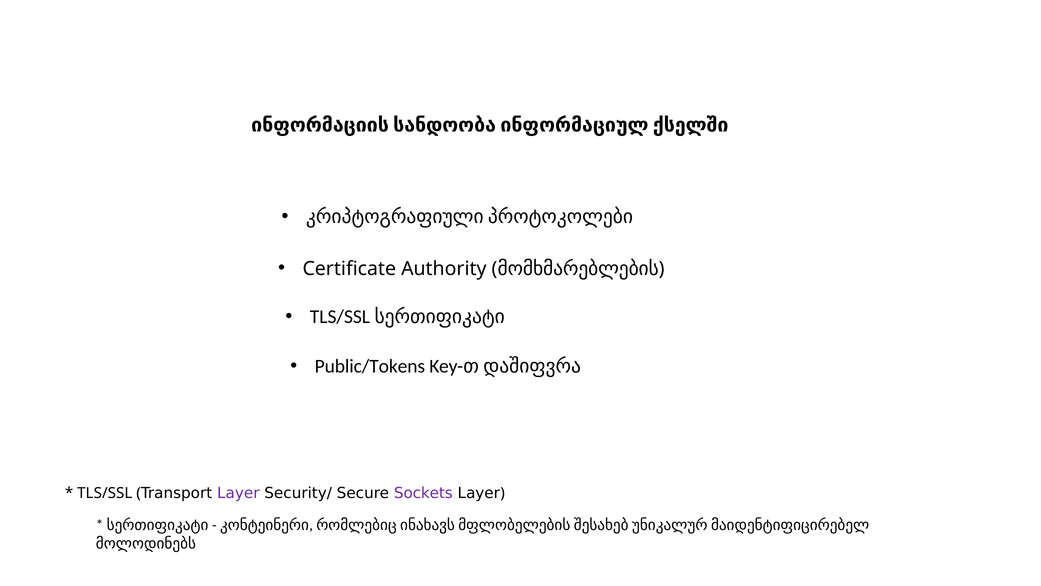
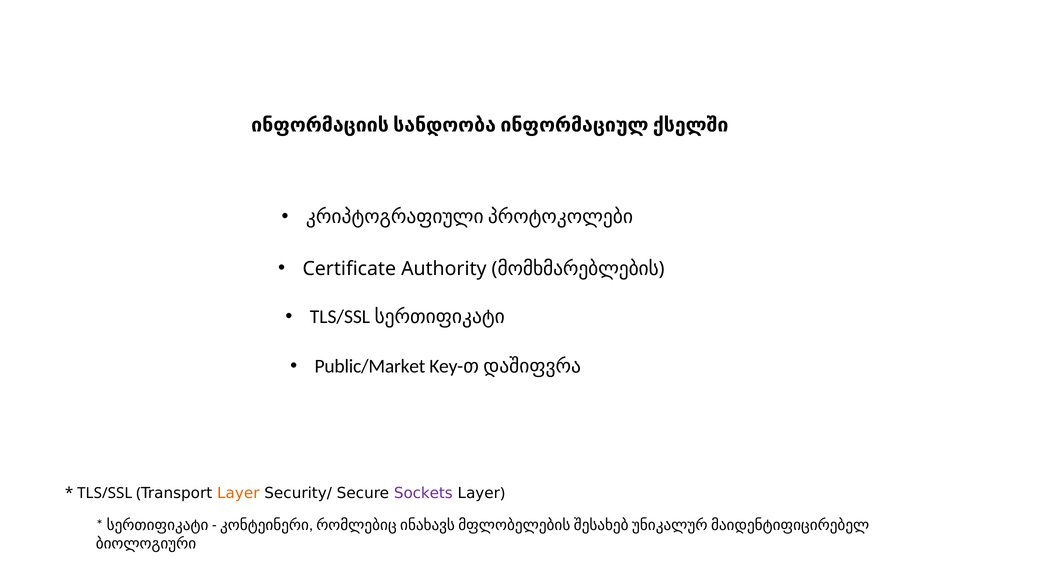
Public/Tokens: Public/Tokens -> Public/Market (370, 366)
Layer colour: purple -> orange (238, 493)
მოლოდინებს: მოლოდინებს -> ბიოლოგიური (146, 543)
